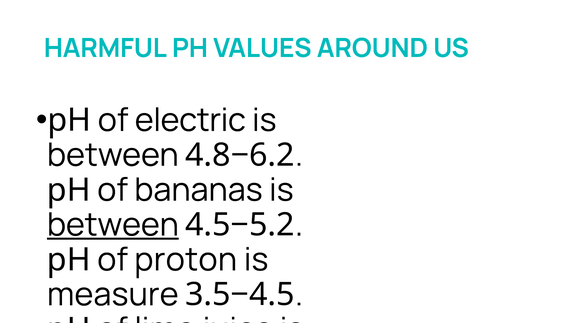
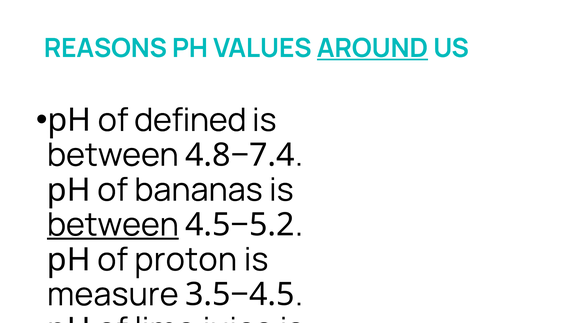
HARMFUL: HARMFUL -> REASONS (105, 48)
AROUND underline: none -> present (372, 48)
electric: electric -> defined (190, 120)
4.8−6.2: 4.8−6.2 -> 4.8−7.4 (240, 155)
